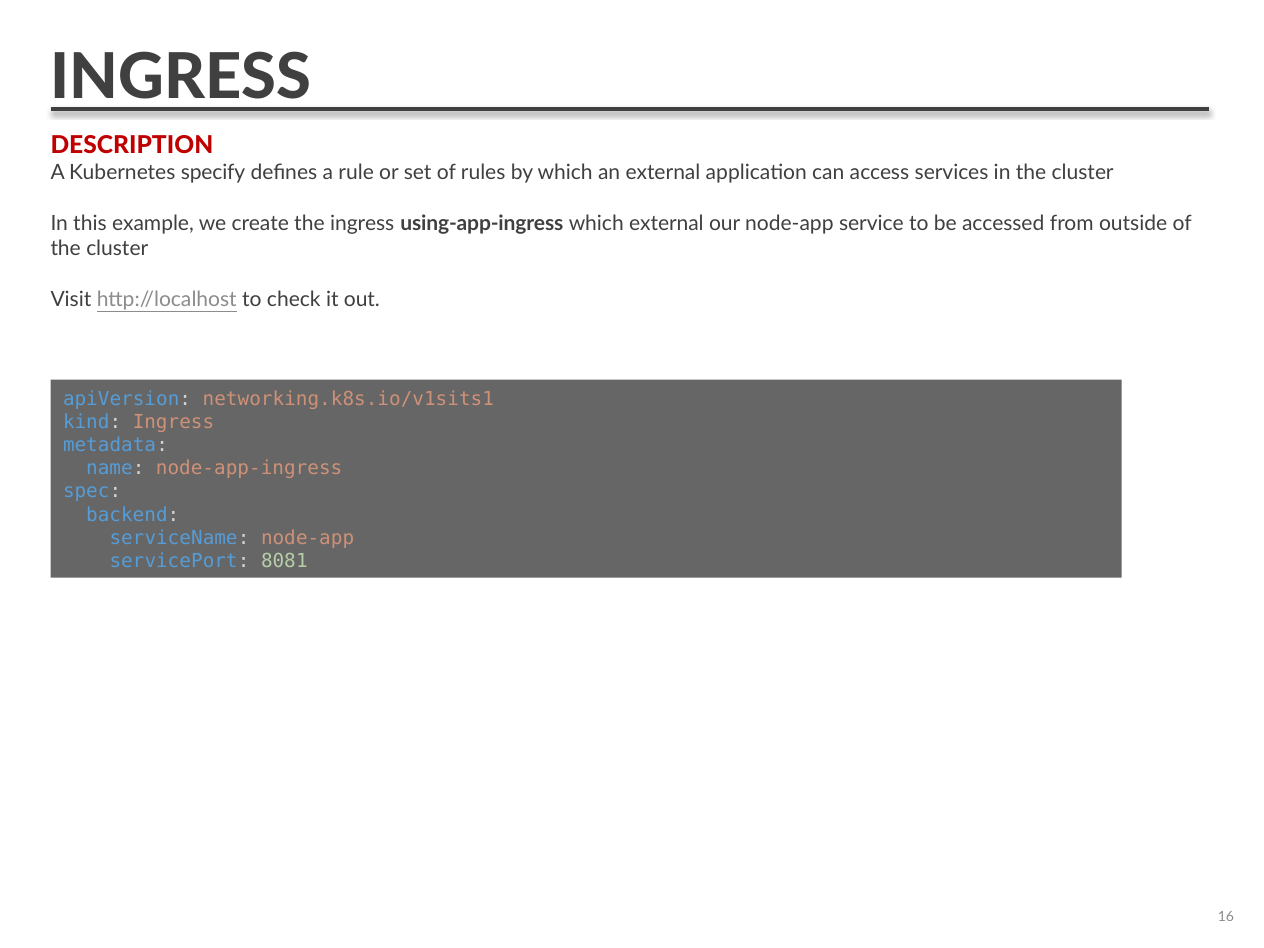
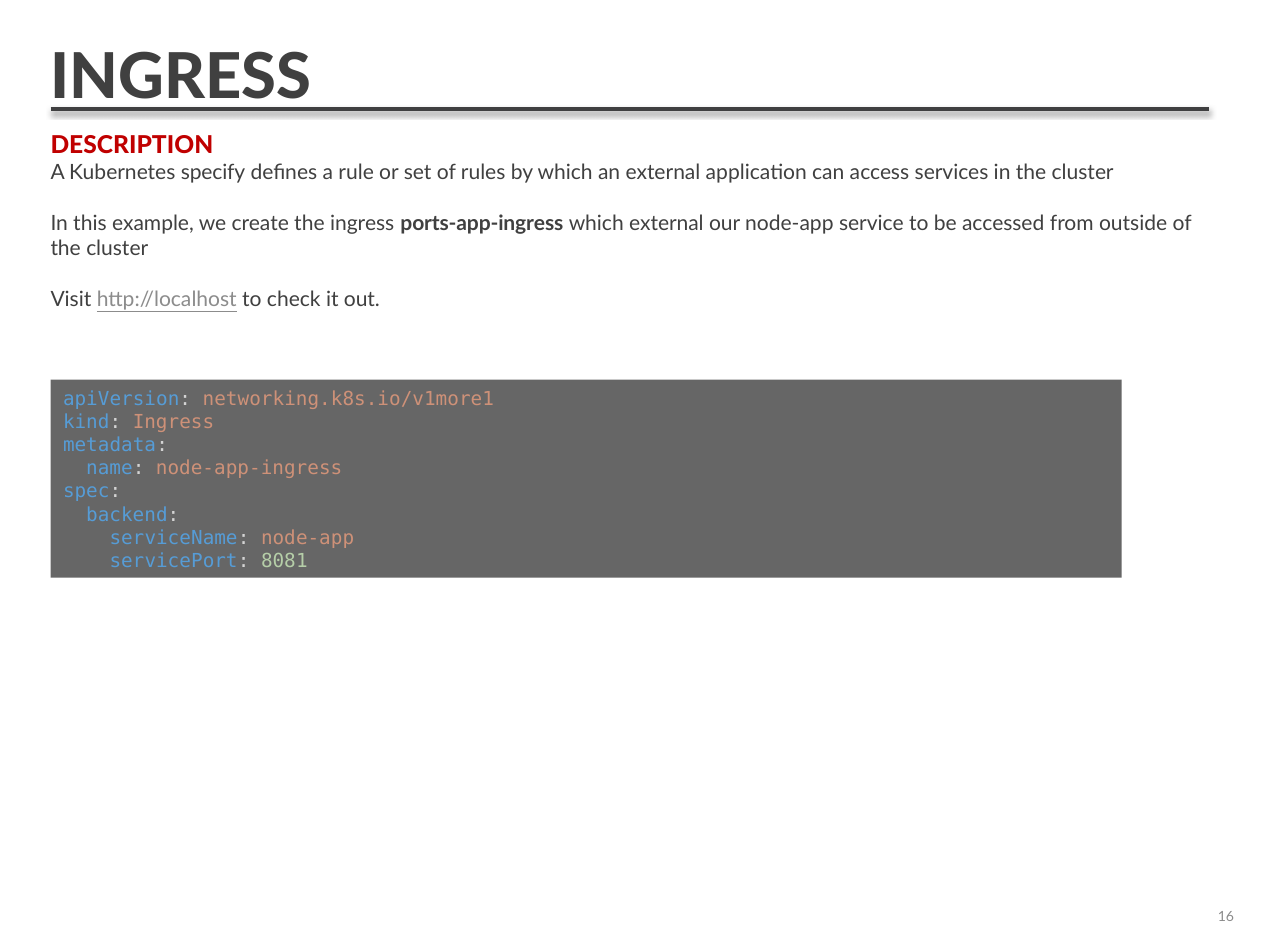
using-app-ingress: using-app-ingress -> ports-app-ingress (482, 224)
networking.k8s.io/v1sits1: networking.k8s.io/v1sits1 -> networking.k8s.io/v1more1 (348, 399)
